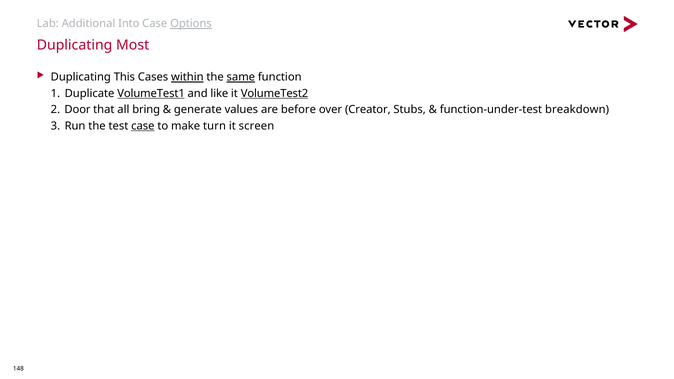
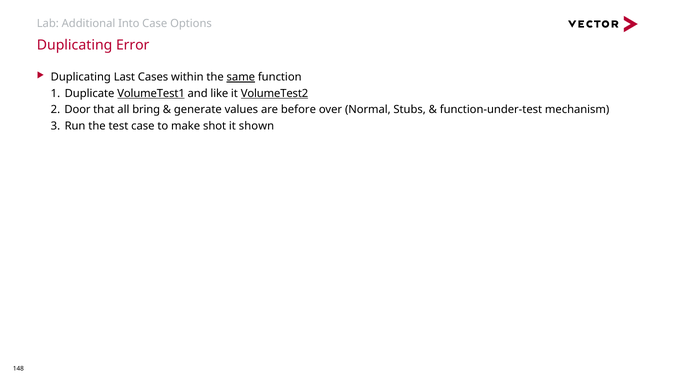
Options underline: present -> none (191, 24)
Most: Most -> Error (133, 45)
This: This -> Last (124, 77)
within underline: present -> none (187, 77)
Creator: Creator -> Normal (368, 110)
breakdown: breakdown -> mechanism (577, 110)
case underline: present -> none (143, 126)
turn: turn -> shot (215, 126)
screen: screen -> shown (256, 126)
